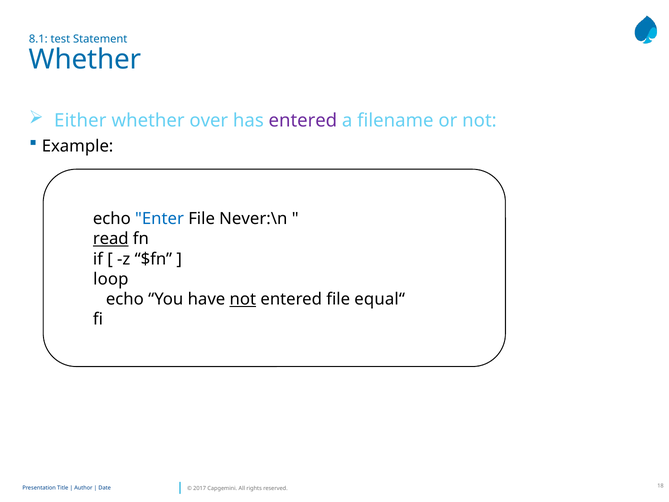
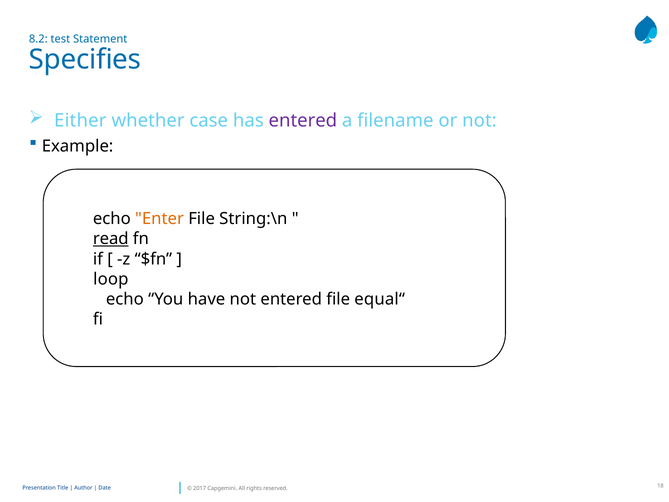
8.1: 8.1 -> 8.2 (38, 39)
Whether: Whether -> Specifies (85, 60)
over: over -> case (209, 121)
Enter colour: blue -> orange (160, 219)
Never:\n: Never:\n -> String:\n (253, 219)
not underline: present -> none (243, 299)
